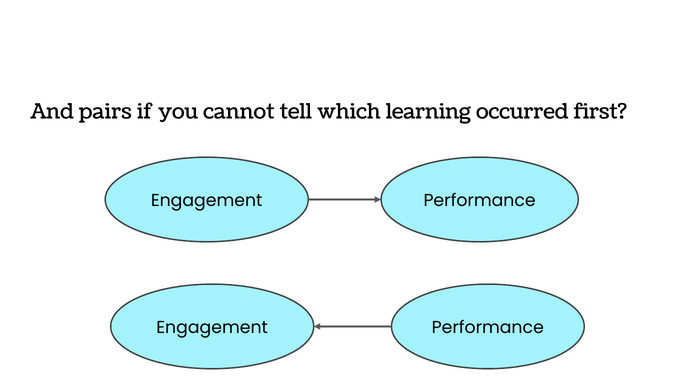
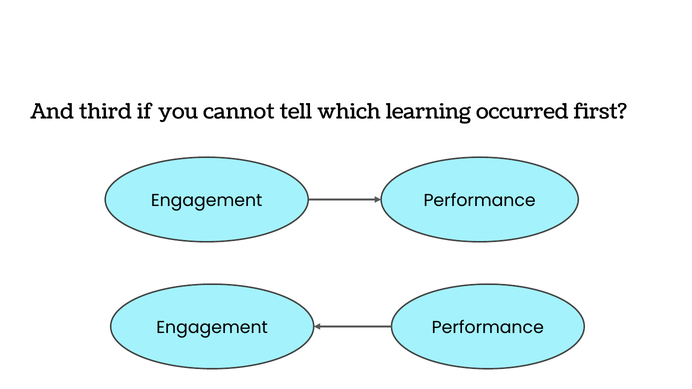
pairs: pairs -> third (105, 112)
